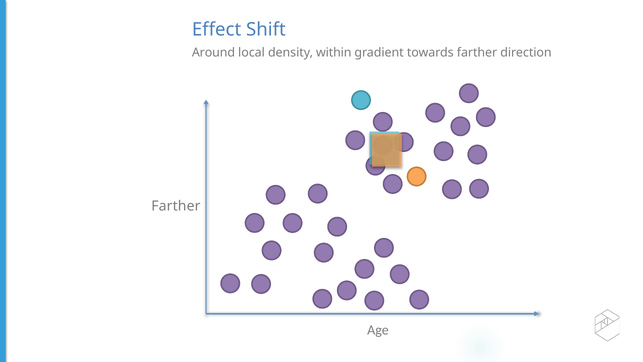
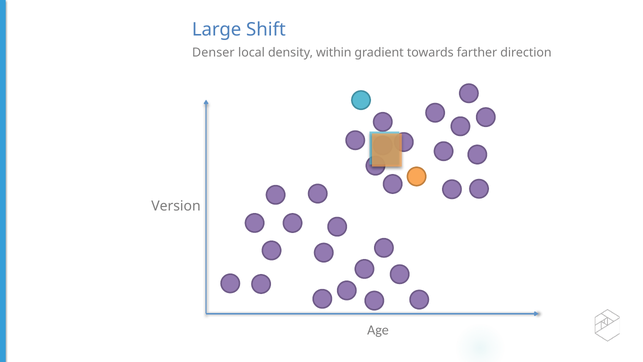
Effect: Effect -> Large (217, 29)
Around: Around -> Denser (213, 53)
Farther: Farther -> Version (176, 206)
